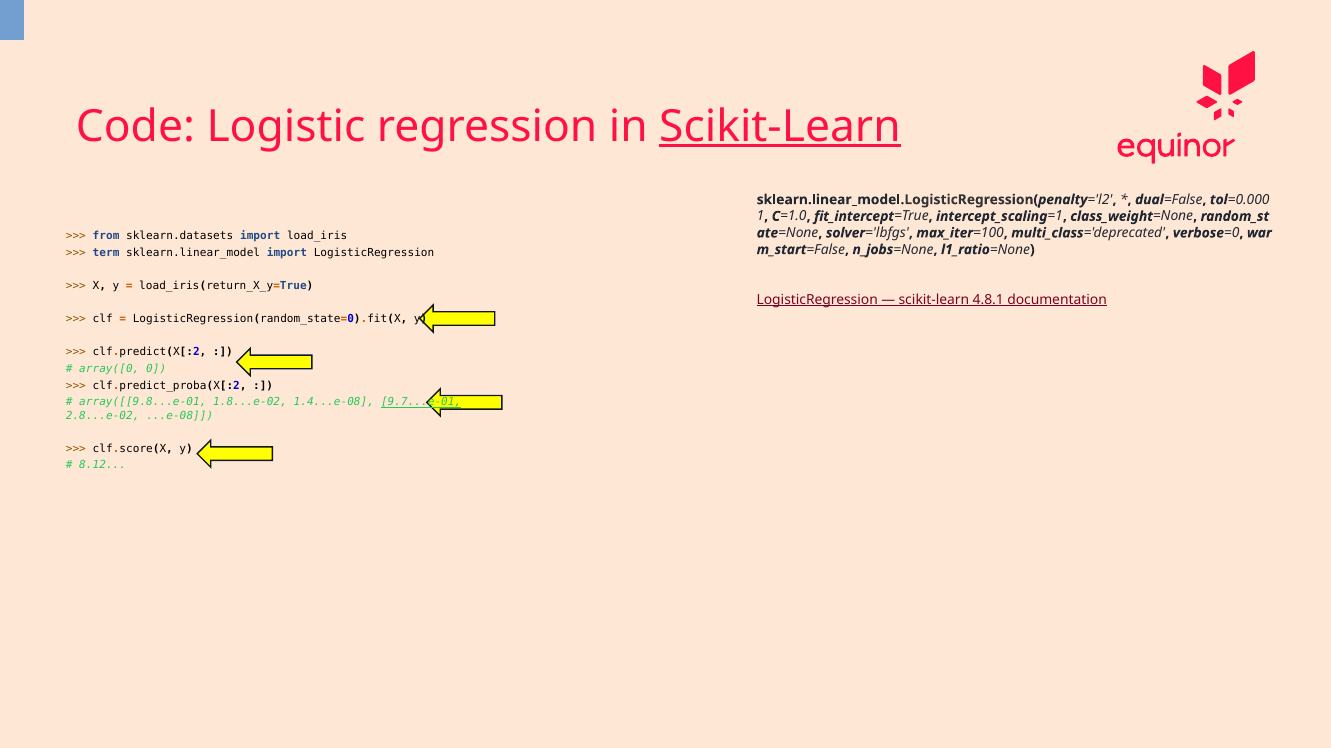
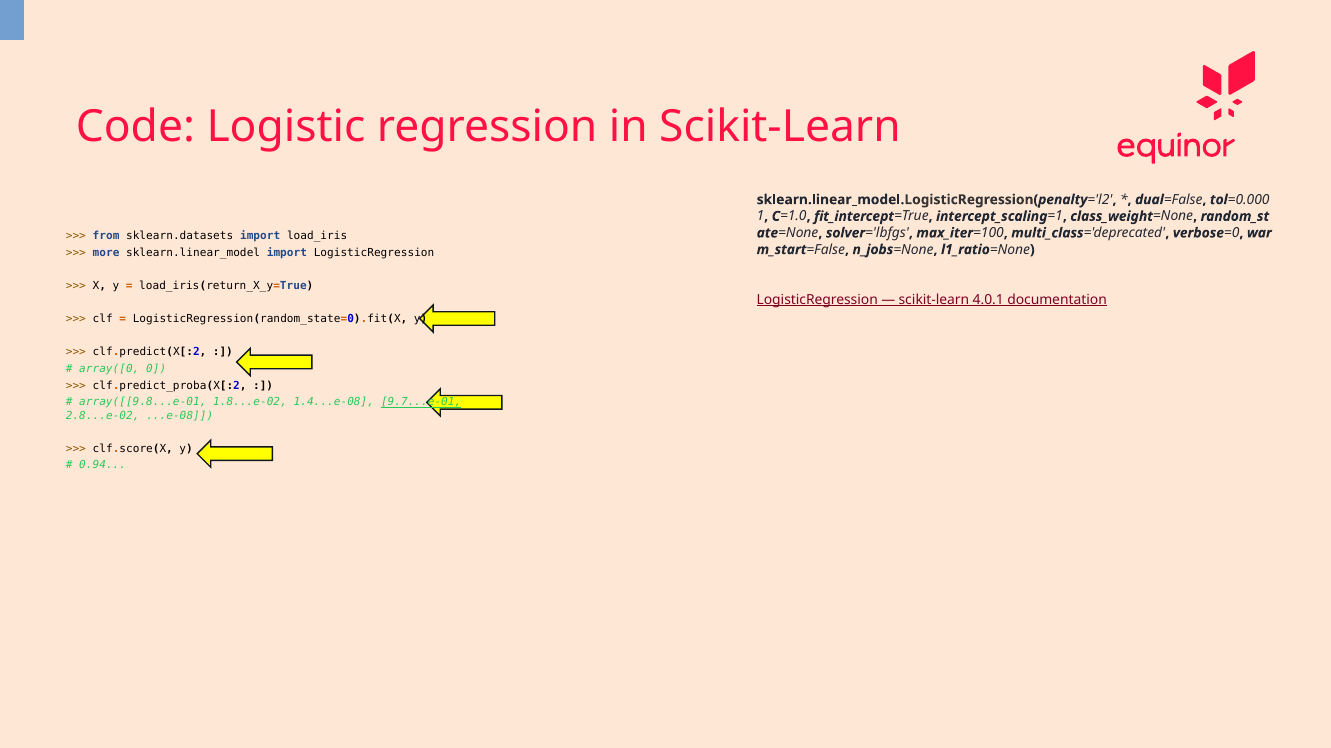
Scikit-Learn underline: present -> none (780, 127)
term: term -> more (106, 253)
4.8.1: 4.8.1 -> 4.0.1 (988, 300)
8.12: 8.12 -> 0.94 (103, 466)
